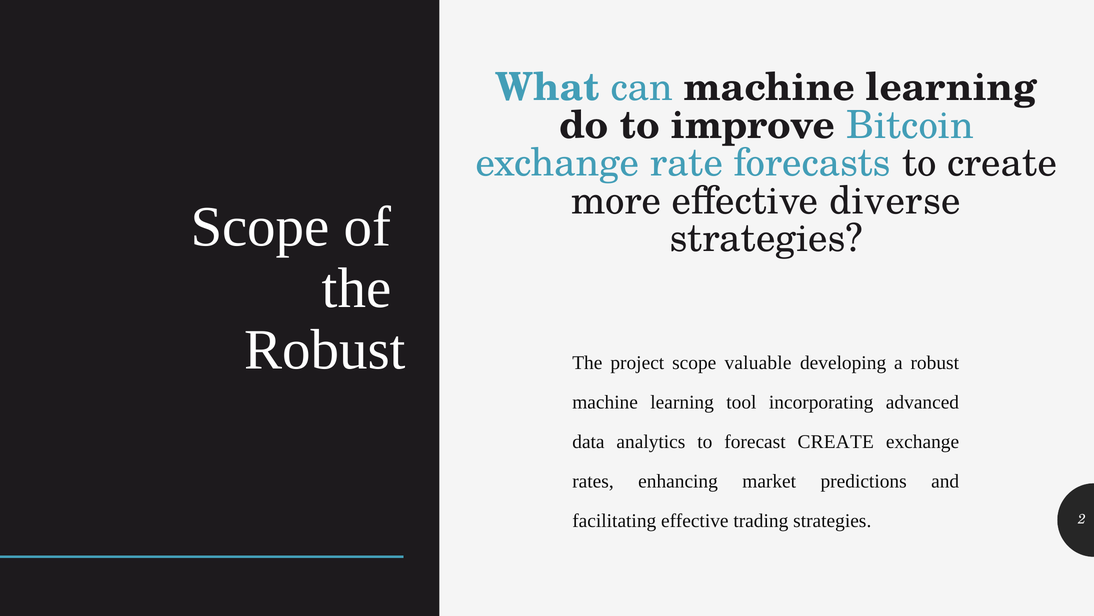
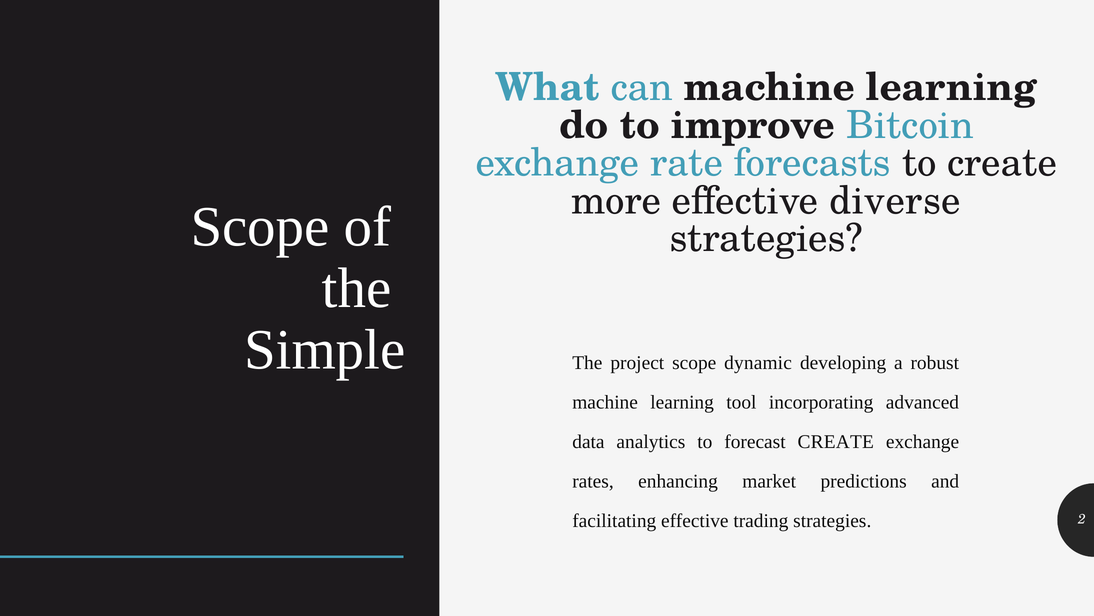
Robust: Robust -> Simple (325, 350)
valuable: valuable -> dynamic (758, 362)
